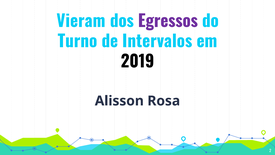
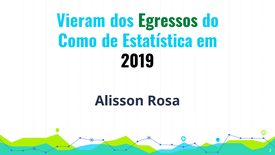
Egressos colour: purple -> green (168, 21)
Turno: Turno -> Como (77, 42)
Intervalos: Intervalos -> Estatística (157, 42)
